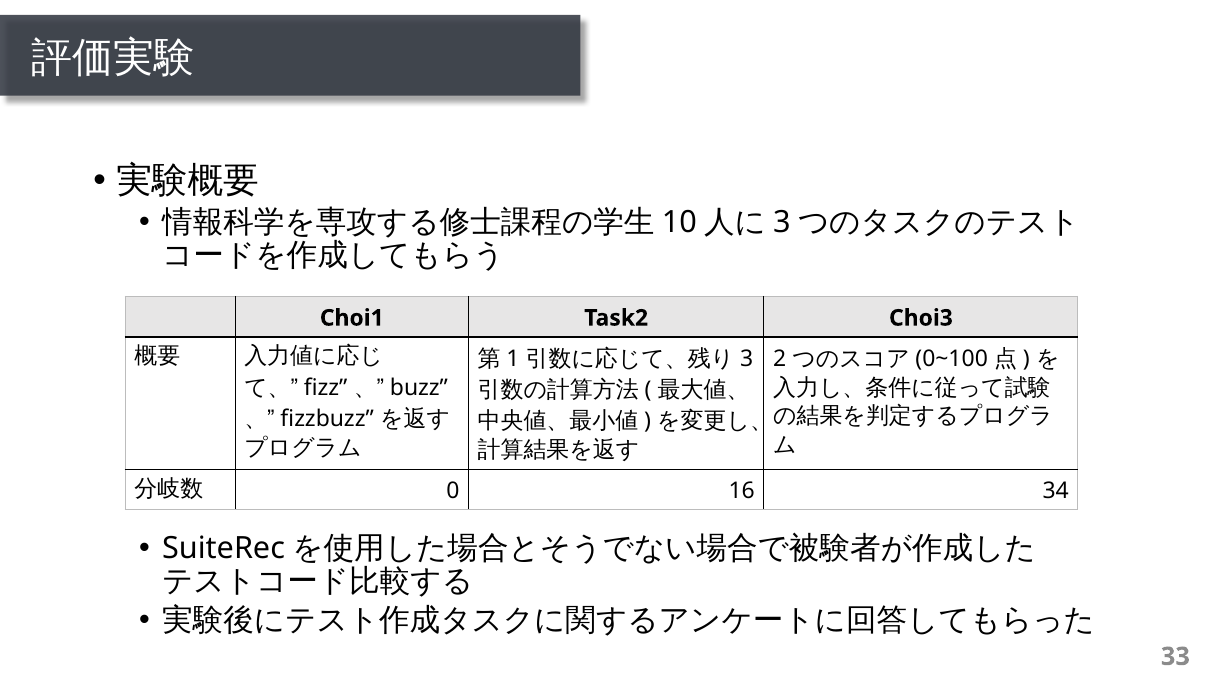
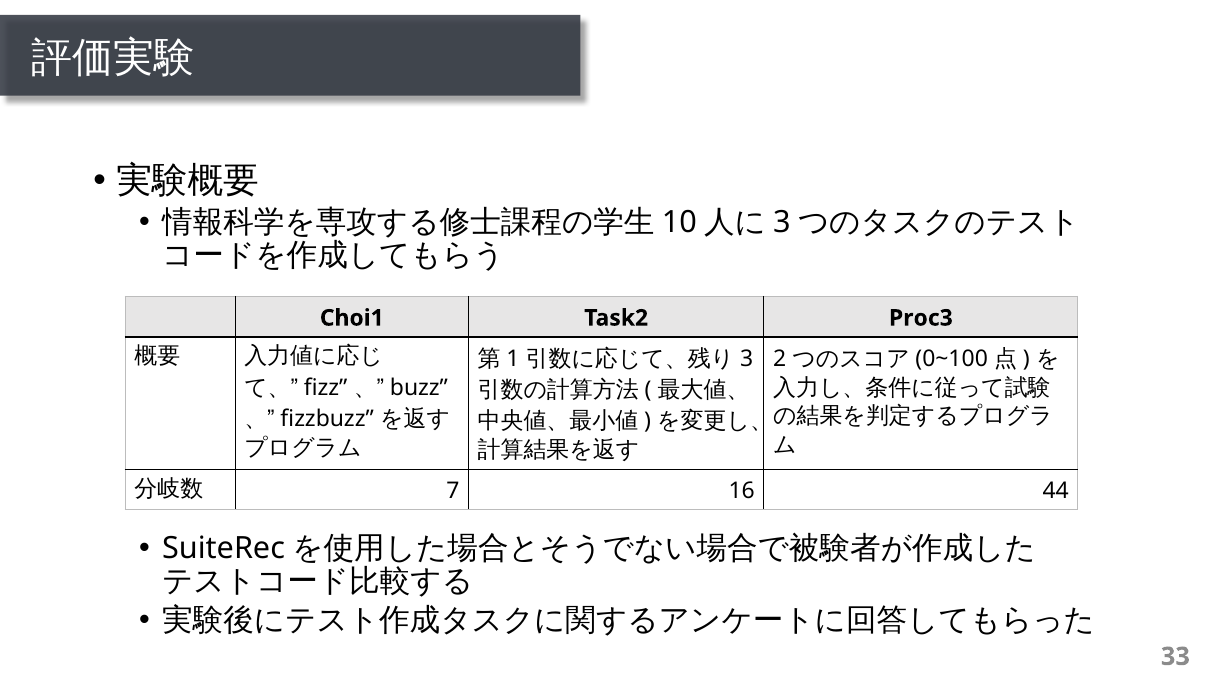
Choi3: Choi3 -> Proc3 (921, 318)
0: 0 -> 7 (453, 490)
34: 34 -> 44 (1056, 490)
